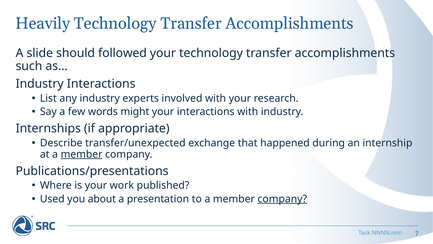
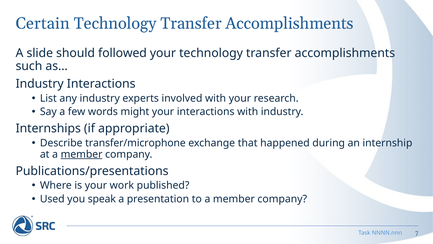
Heavily: Heavily -> Certain (43, 24)
transfer/unexpected: transfer/unexpected -> transfer/microphone (135, 143)
about: about -> speak (102, 199)
company underline: present -> none (282, 199)
